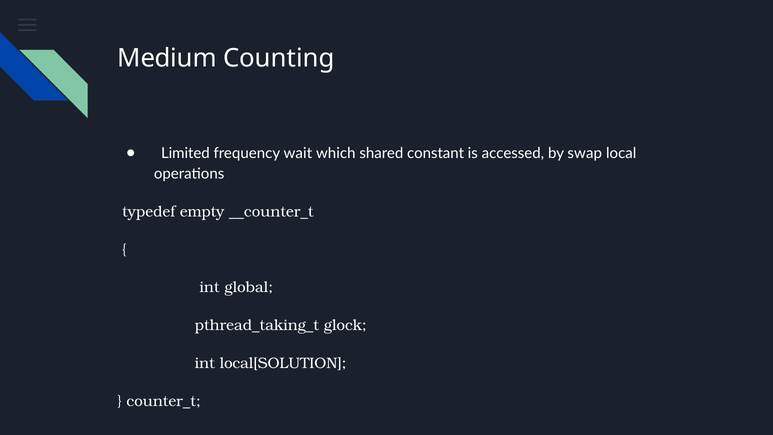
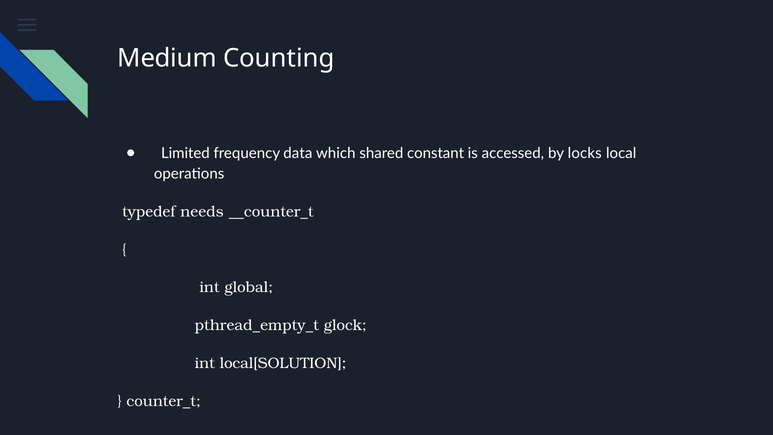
wait: wait -> data (298, 153)
swap: swap -> locks (585, 153)
empty: empty -> needs (202, 212)
pthread_taking_t: pthread_taking_t -> pthread_empty_t (257, 325)
